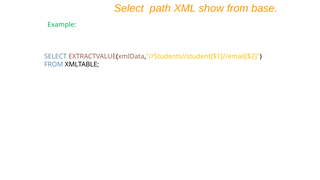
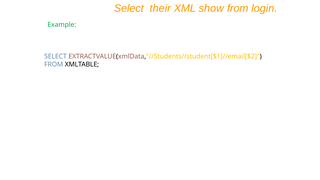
path: path -> their (160, 8)
base: base -> login (264, 8)
